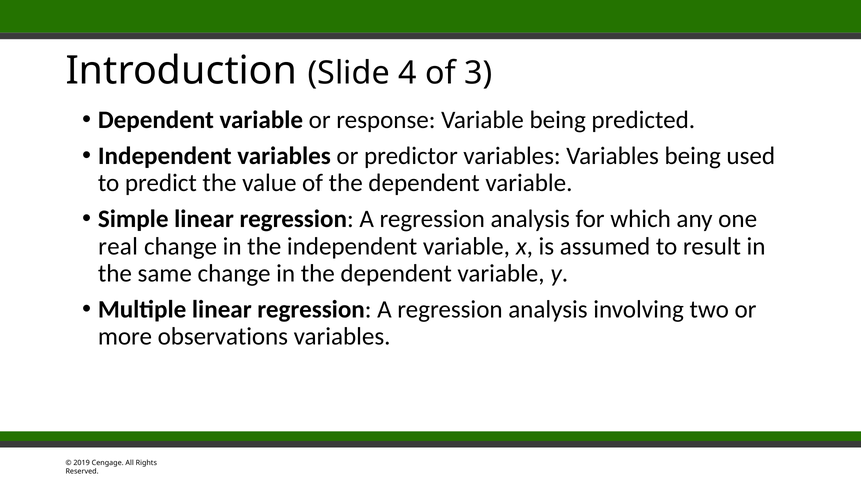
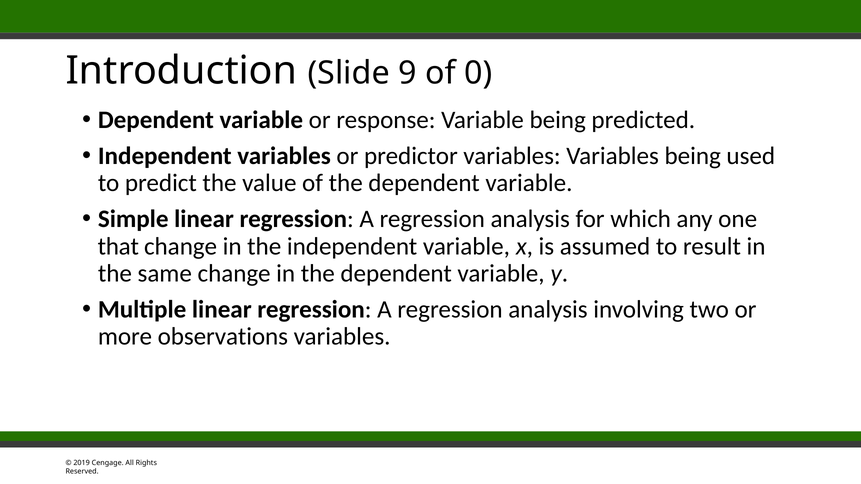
4: 4 -> 9 (407, 73)
3: 3 -> 0 (478, 73)
real: real -> that (118, 246)
